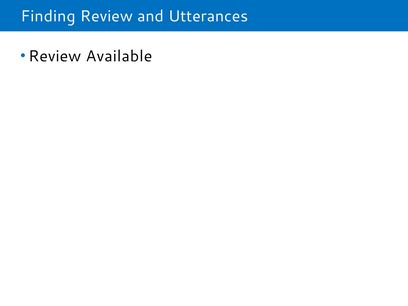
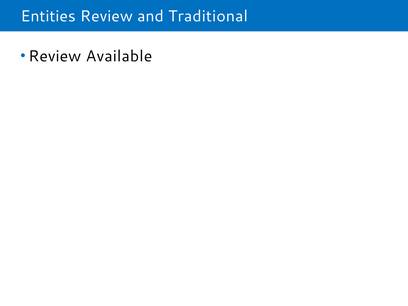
Finding: Finding -> Entities (48, 16)
Utterances: Utterances -> Traditional (208, 16)
